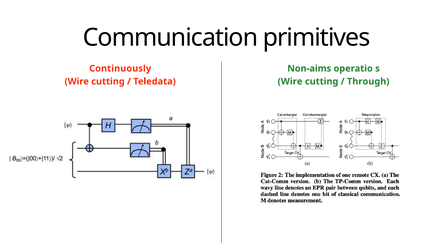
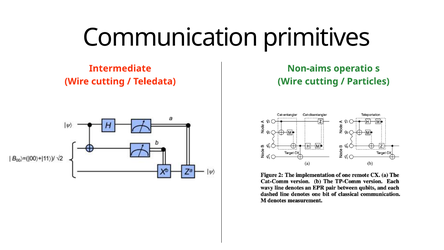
Continuously: Continuously -> Intermediate (120, 68)
Through: Through -> Particles (368, 81)
